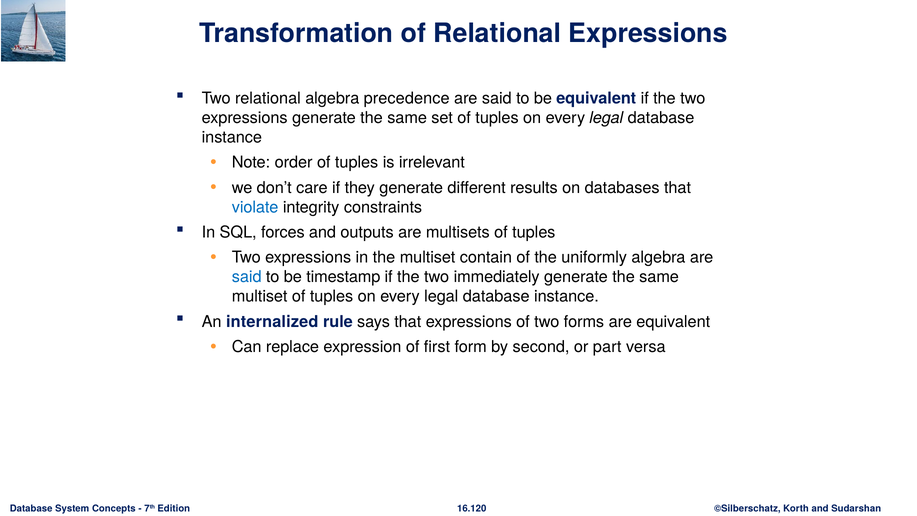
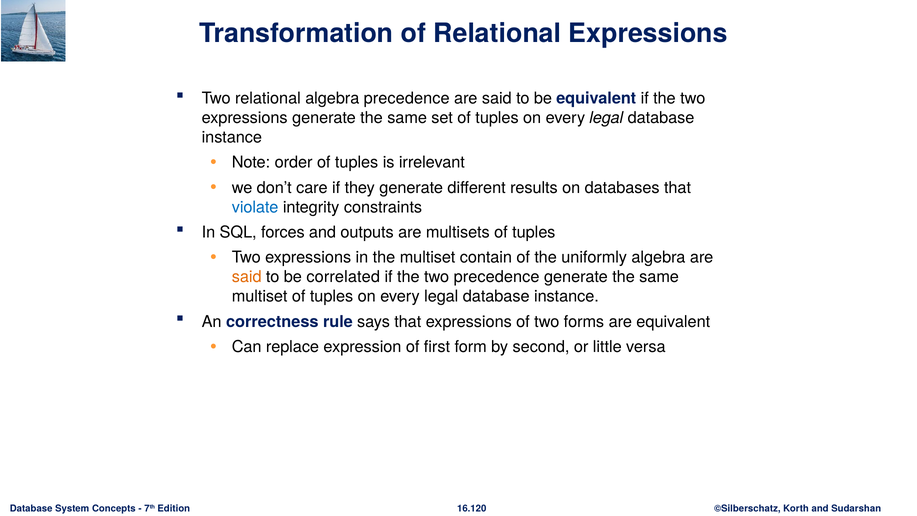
said colour: blue -> orange (247, 277)
timestamp: timestamp -> correlated (343, 277)
two immediately: immediately -> precedence (497, 277)
internalized: internalized -> correctness (272, 322)
part: part -> little (607, 347)
